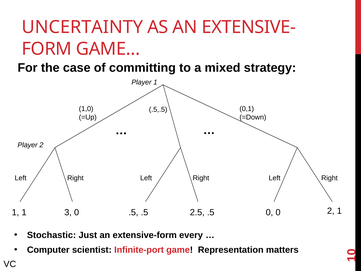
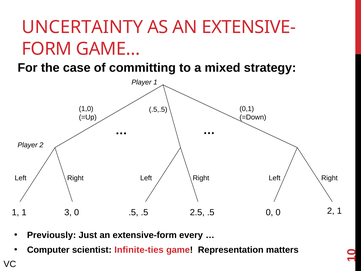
Stochastic: Stochastic -> Previously (52, 235)
Infinite-port: Infinite-port -> Infinite-ties (139, 250)
